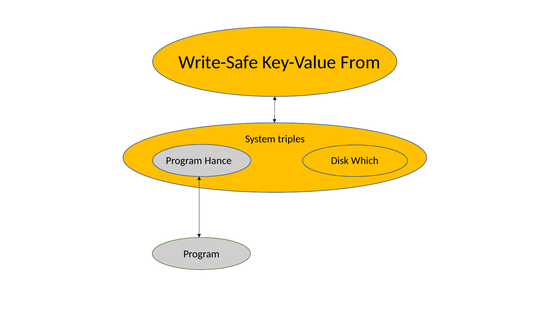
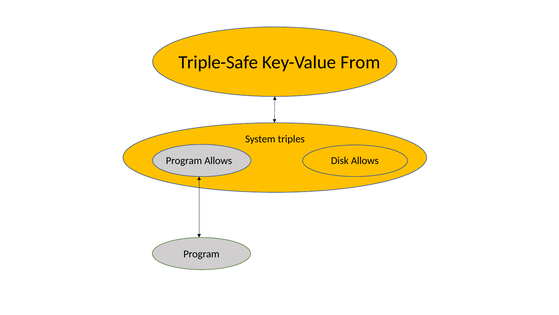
Write-Safe: Write-Safe -> Triple-Safe (218, 62)
Program Hance: Hance -> Allows (218, 160)
Disk Which: Which -> Allows (365, 160)
